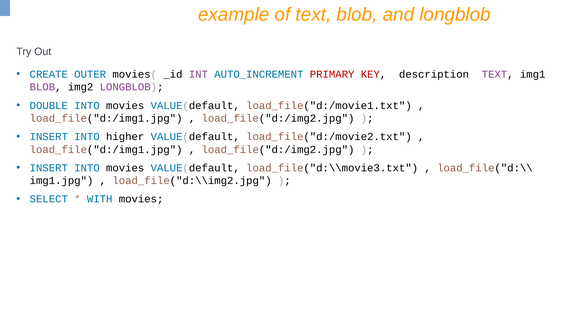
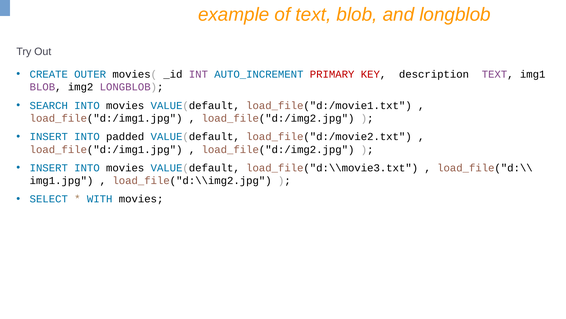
DOUBLE: DOUBLE -> SEARCH (49, 105)
higher: higher -> padded (125, 136)
